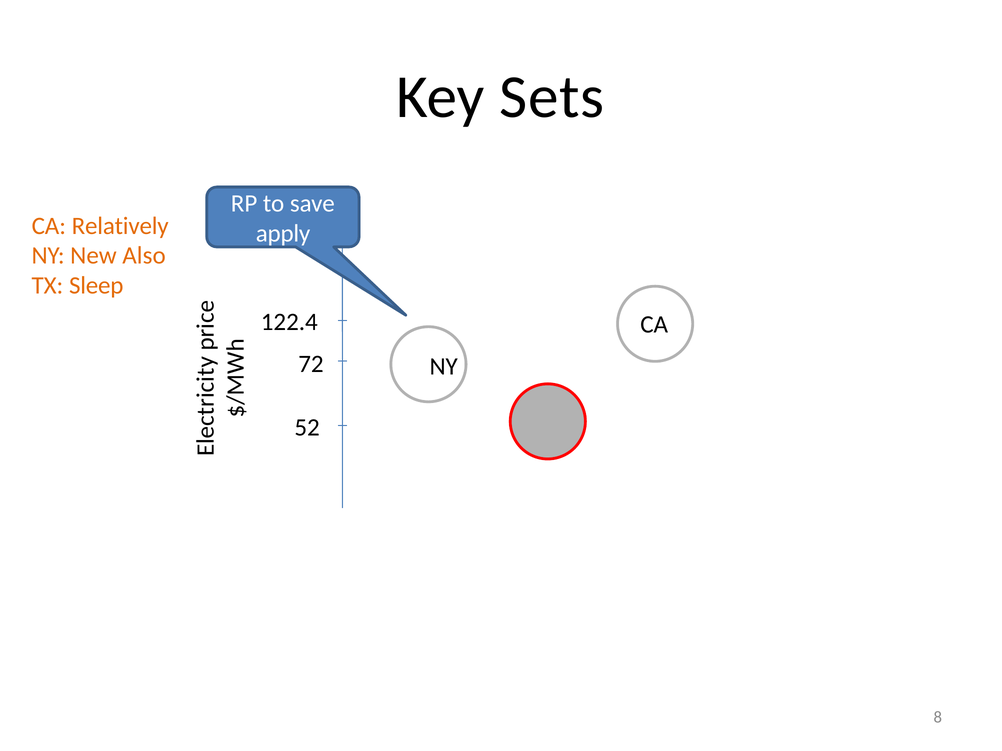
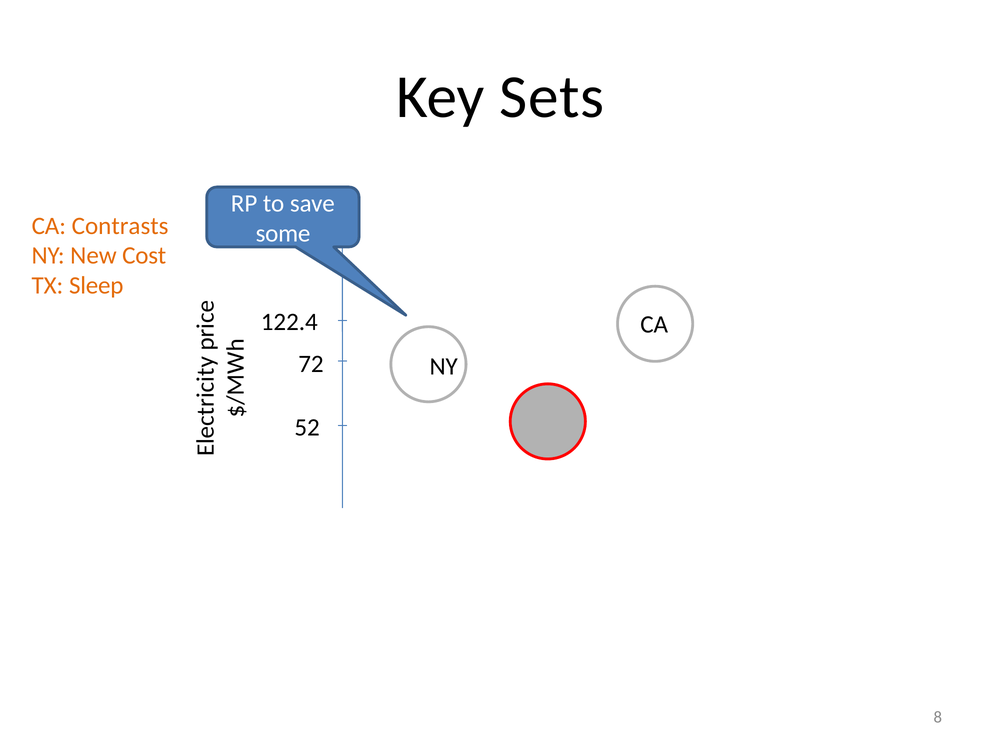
Relatively: Relatively -> Contrasts (120, 226)
apply: apply -> some (283, 234)
Also: Also -> Cost (144, 255)
